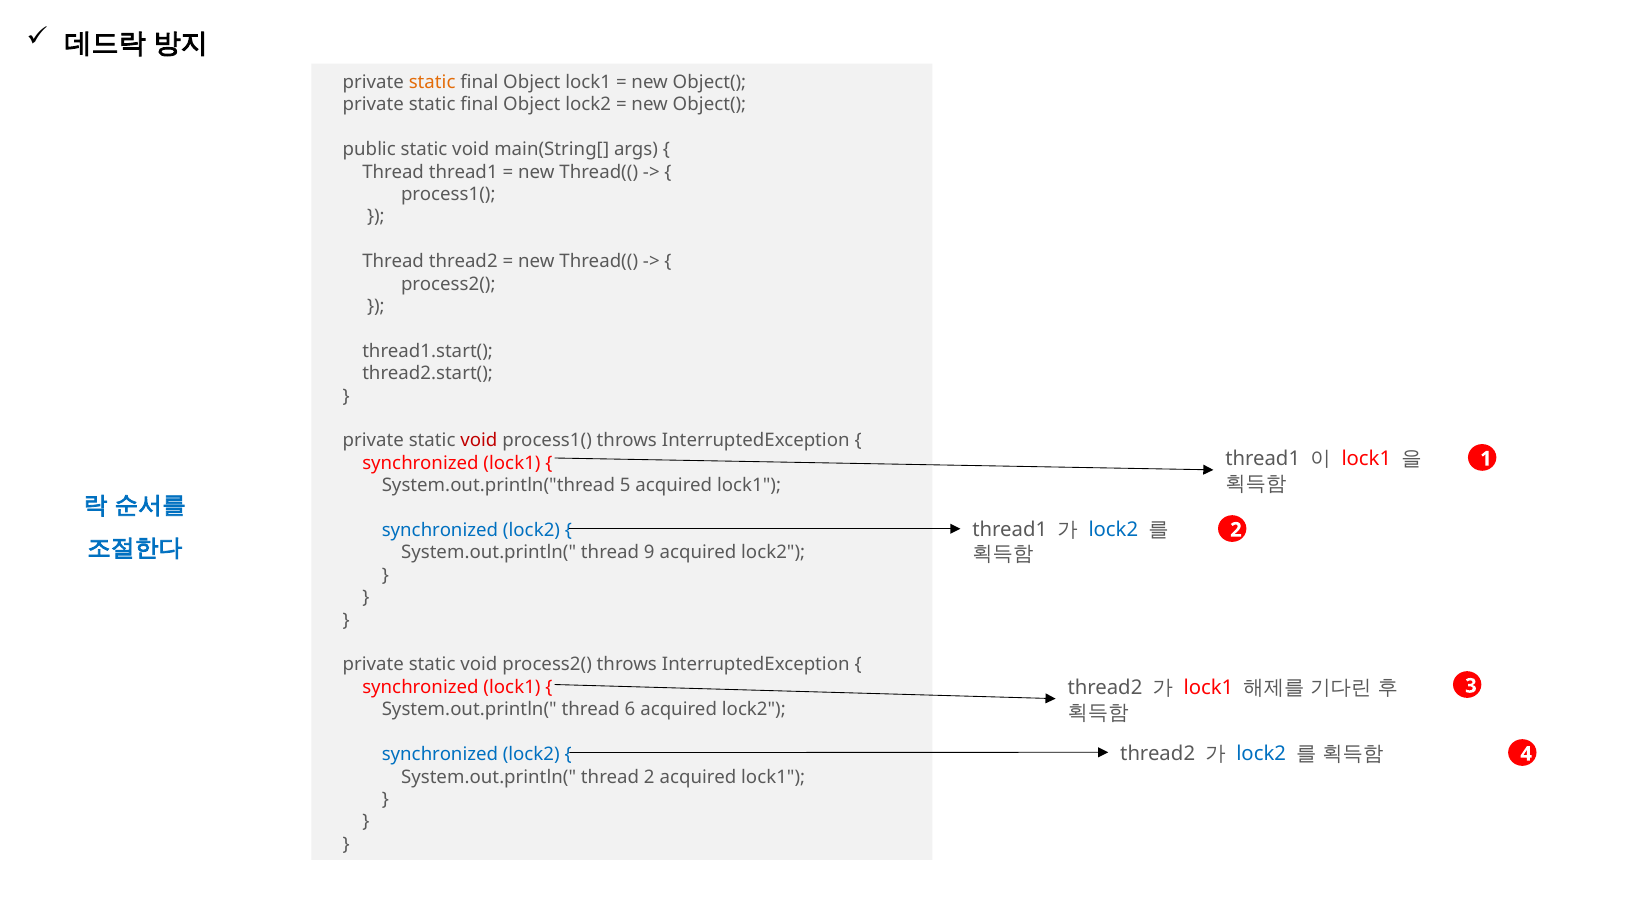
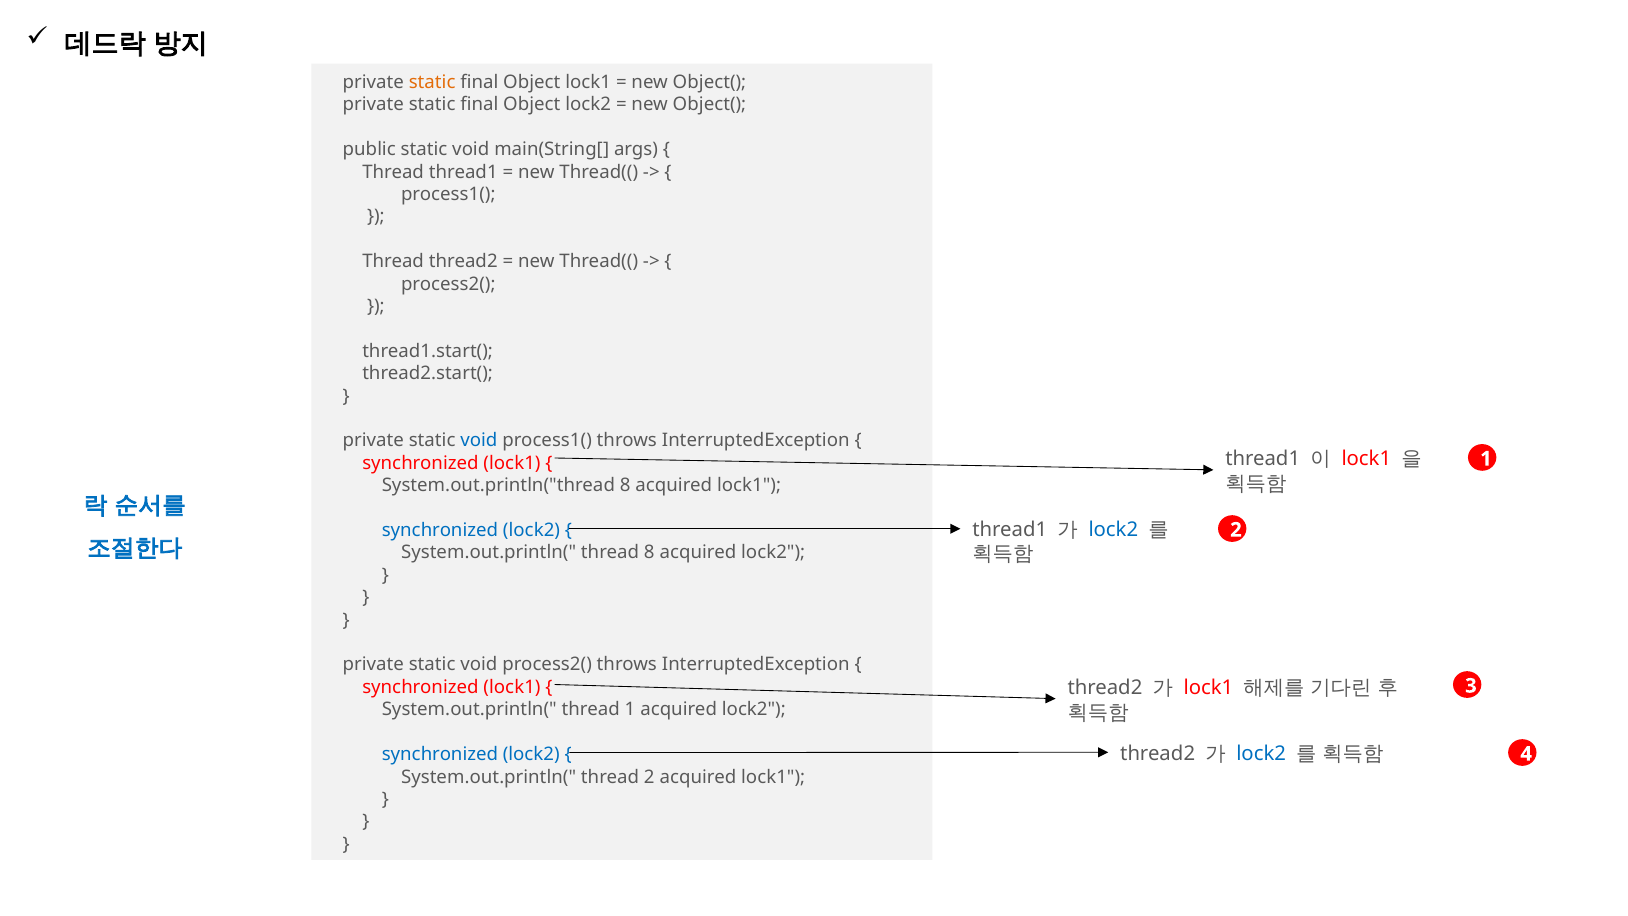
void colour: red -> blue (479, 441)
System.out.println("thread 5: 5 -> 8 (625, 485)
thread 9: 9 -> 8 (649, 553)
thread 6: 6 -> 1 (630, 709)
